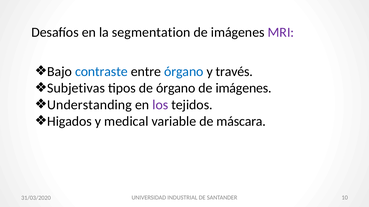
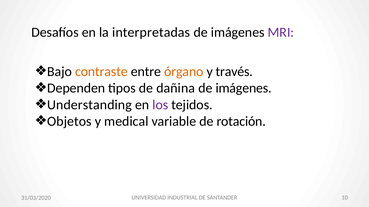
segmentation: segmentation -> interpretadas (151, 32)
contraste colour: blue -> orange (101, 72)
órgano colour: blue -> orange (184, 72)
Subjetivas: Subjetivas -> Dependen (76, 88)
de órgano: órgano -> dañina (176, 88)
Higados: Higados -> Objetos (69, 122)
máscara: máscara -> rotación (241, 122)
